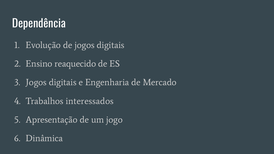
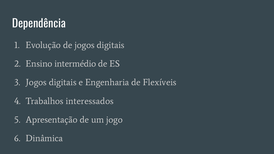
reaquecido: reaquecido -> intermédio (75, 64)
Mercado: Mercado -> Flexíveis (160, 82)
